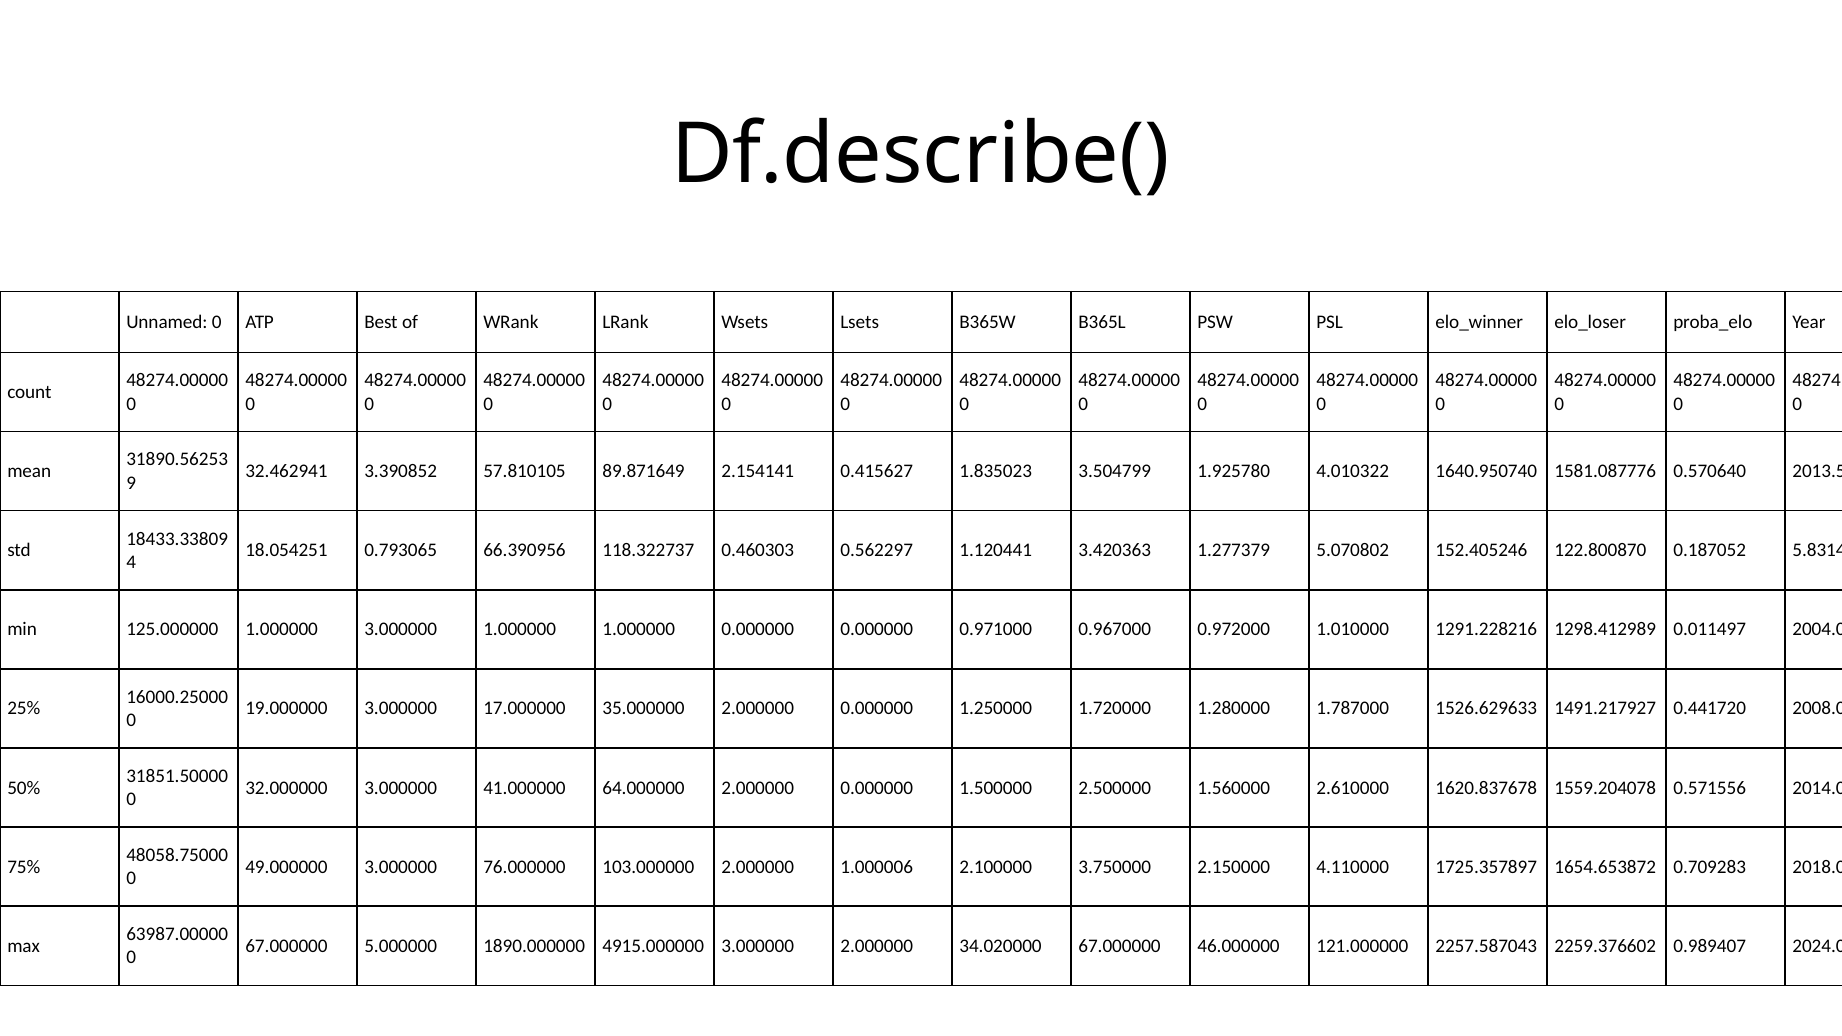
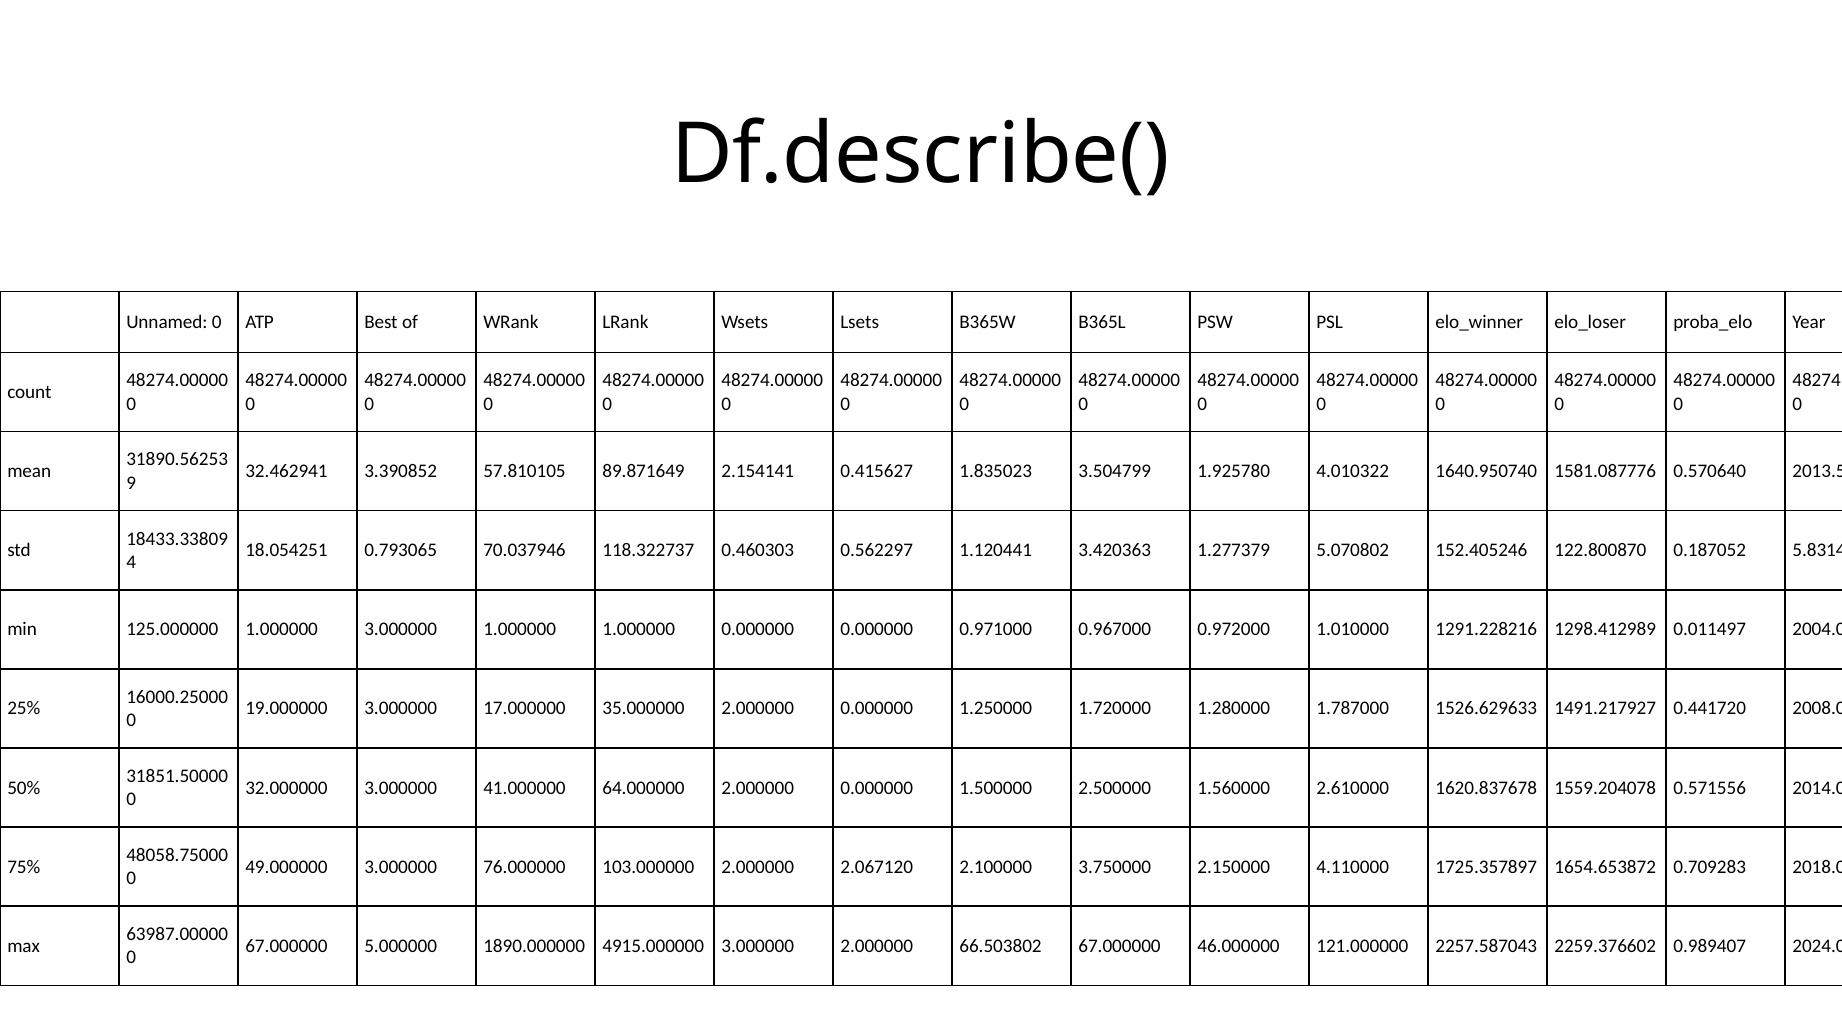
66.390956: 66.390956 -> 70.037946 (524, 550)
1.000006: 1.000006 -> 2.067120 (877, 867)
34.020000: 34.020000 -> 66.503802 (1001, 946)
